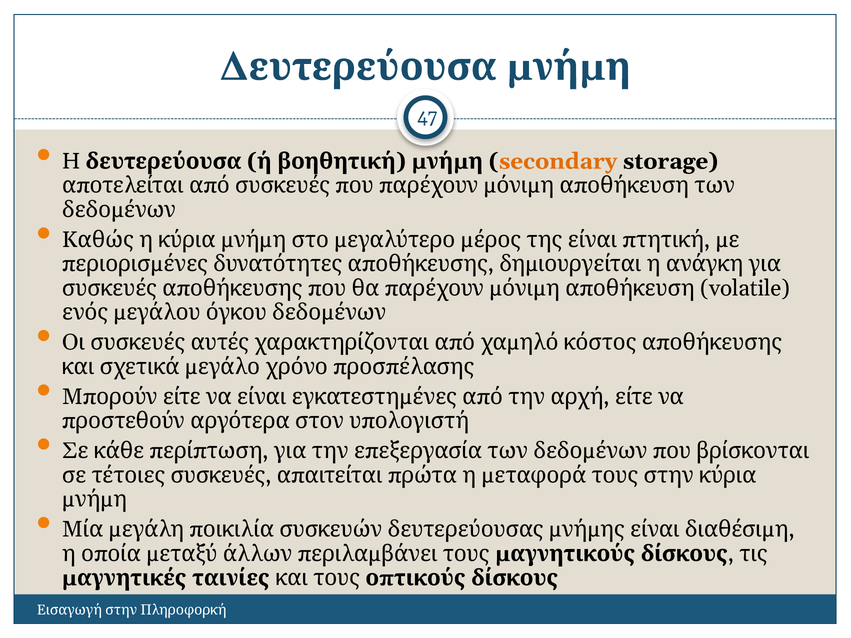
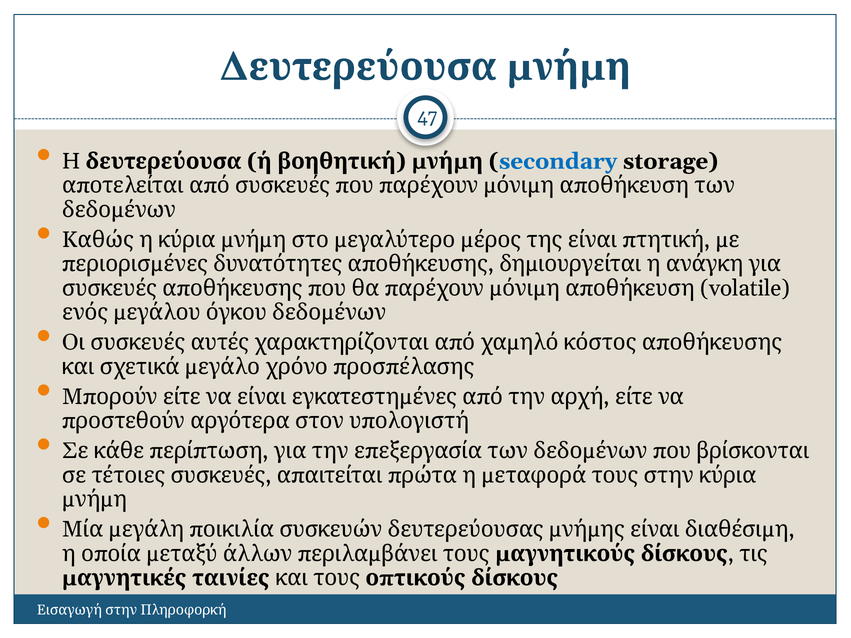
secondary colour: orange -> blue (558, 161)
